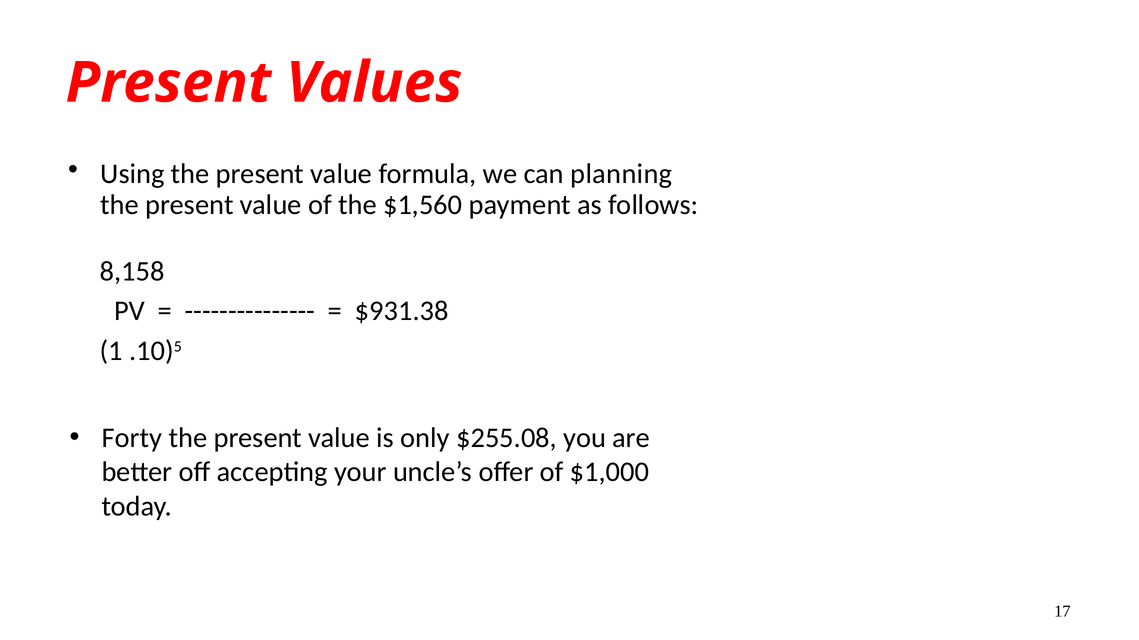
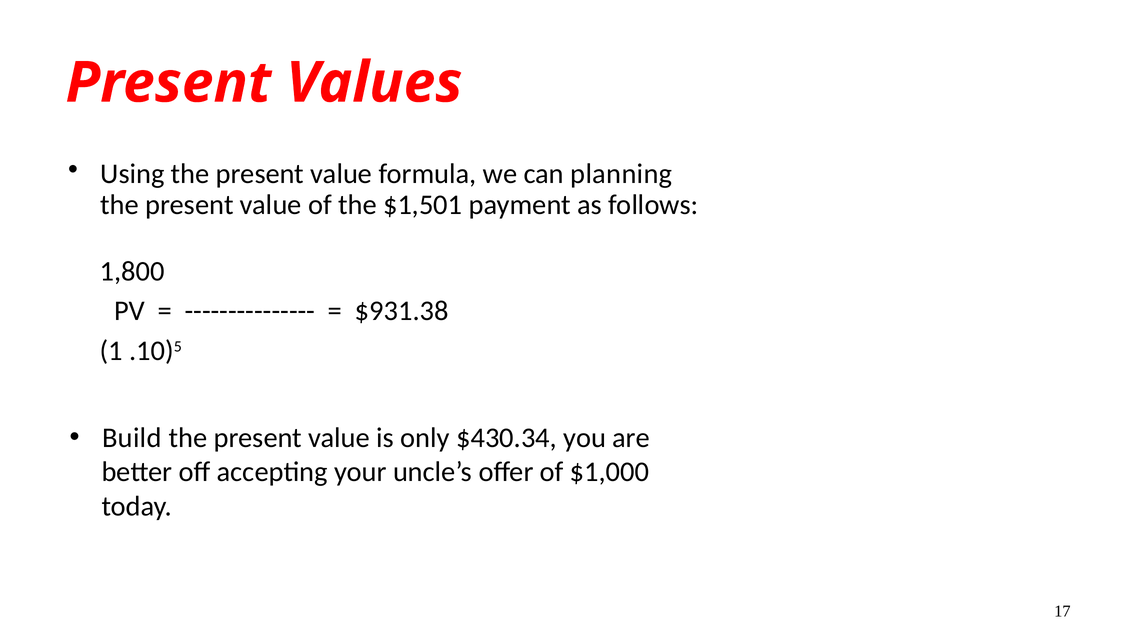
$1,560: $1,560 -> $1,501 (423, 205)
8,158: 8,158 -> 1,800 (132, 272)
Forty: Forty -> Build (132, 438)
$255.08: $255.08 -> $430.34 (507, 438)
